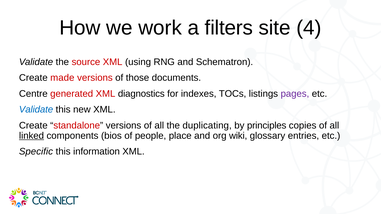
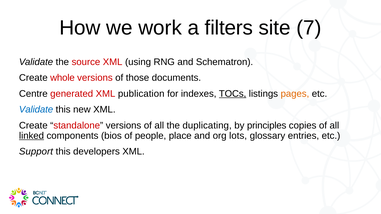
4: 4 -> 7 (309, 28)
made: made -> whole (62, 78)
diagnostics: diagnostics -> publication (141, 94)
TOCs underline: none -> present (233, 94)
pages colour: purple -> orange (295, 94)
wiki: wiki -> lots (238, 136)
Specific: Specific -> Support (36, 152)
information: information -> developers (96, 152)
